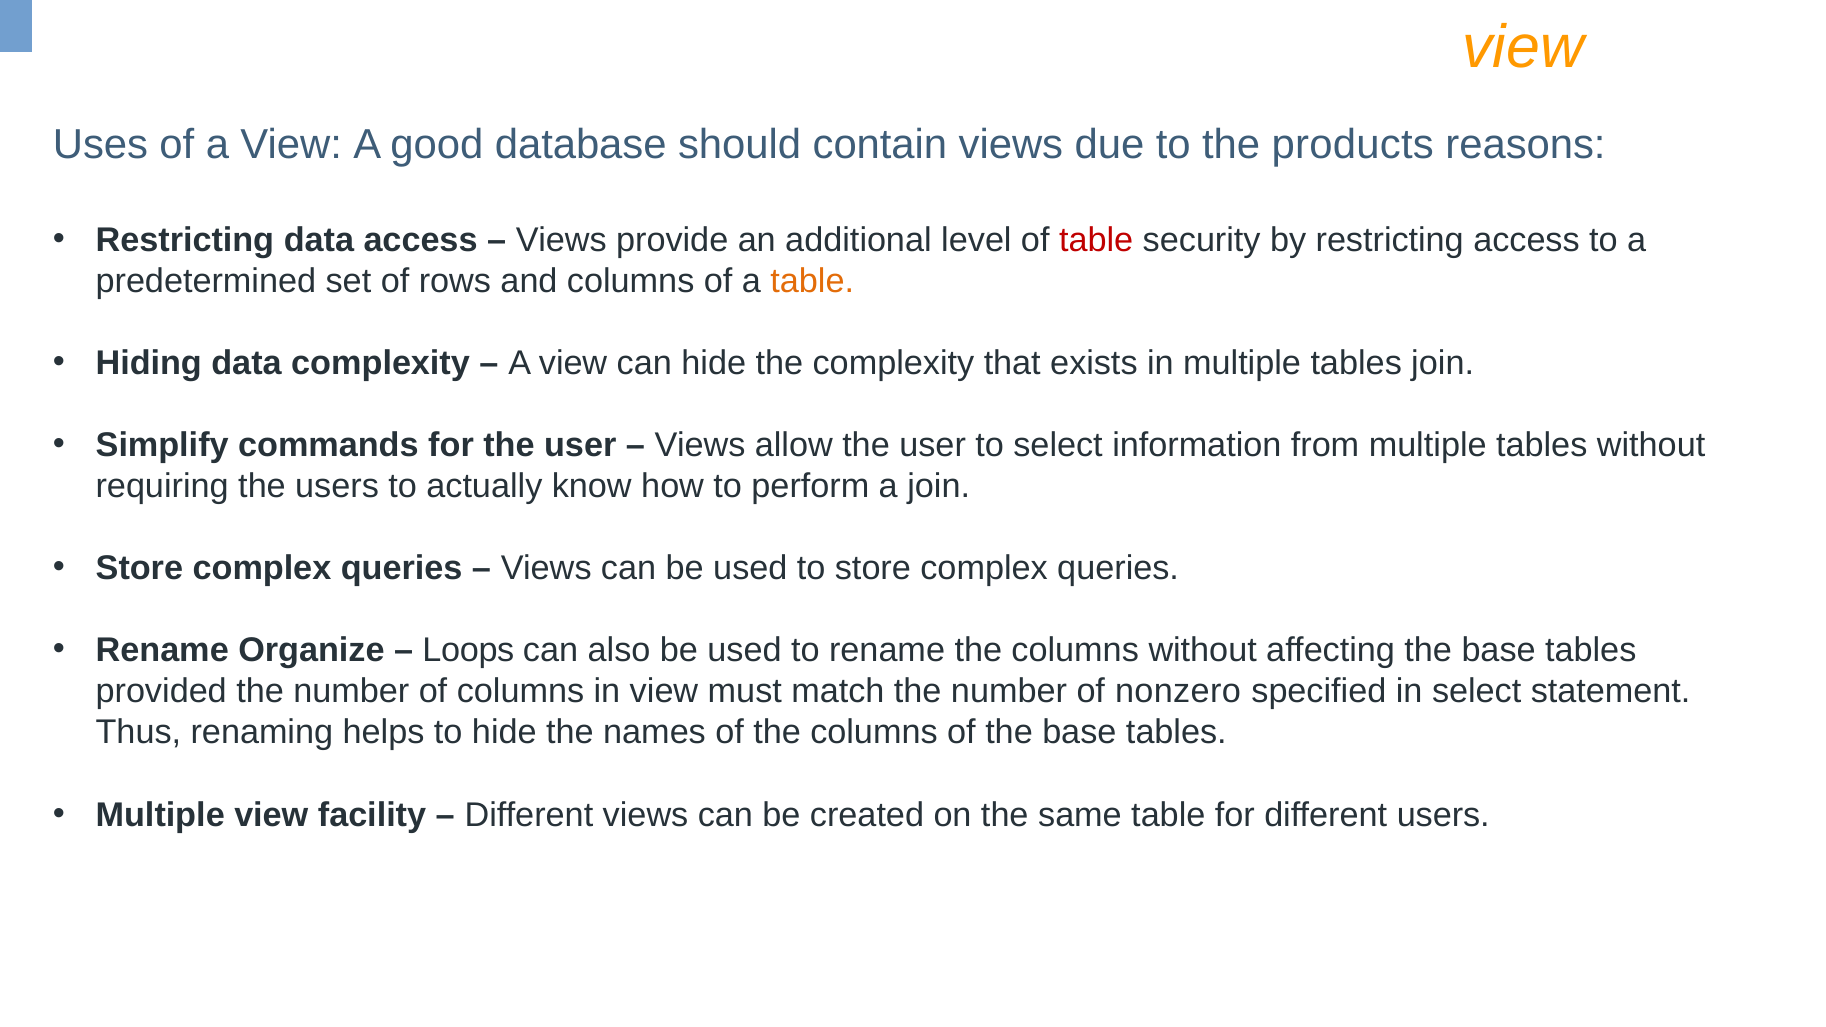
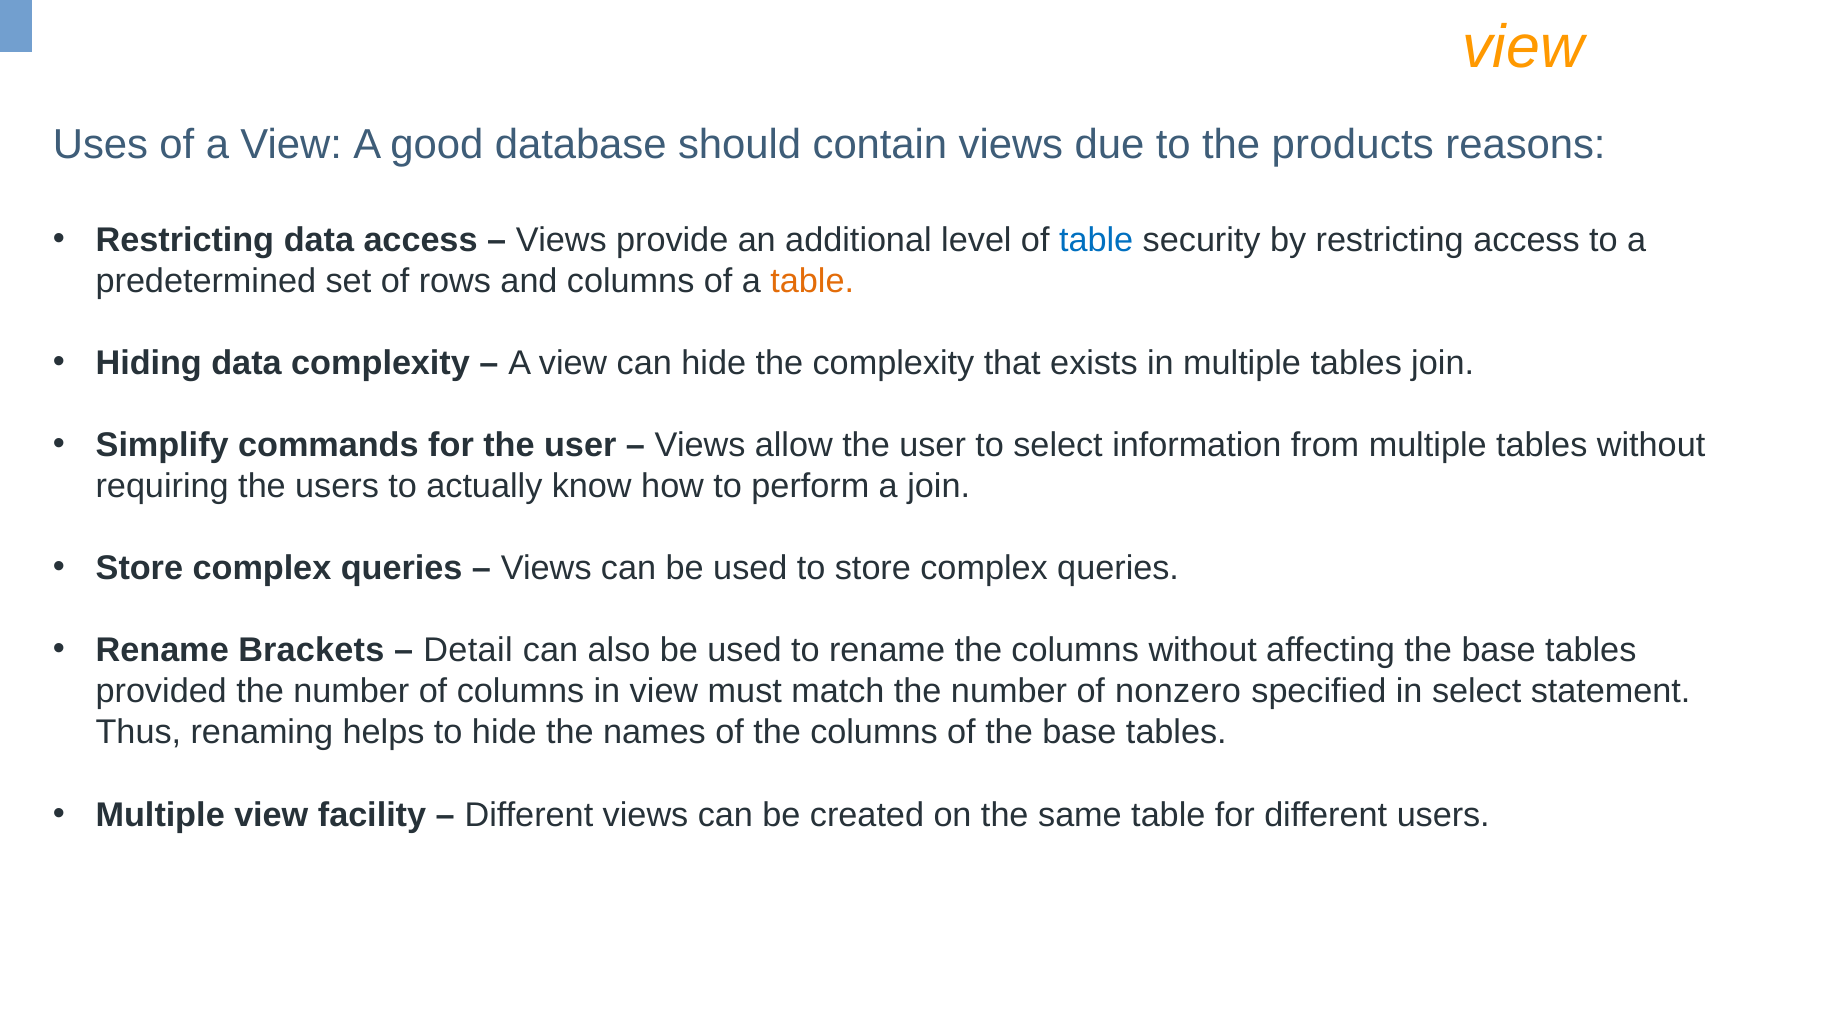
table colour: red -> blue (1096, 240)
Organize: Organize -> Brackets (311, 651)
Loops: Loops -> Detail (468, 651)
